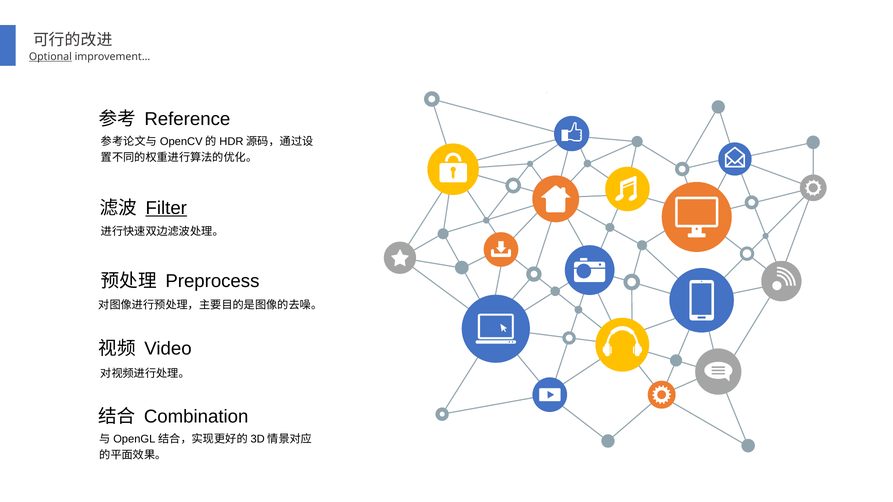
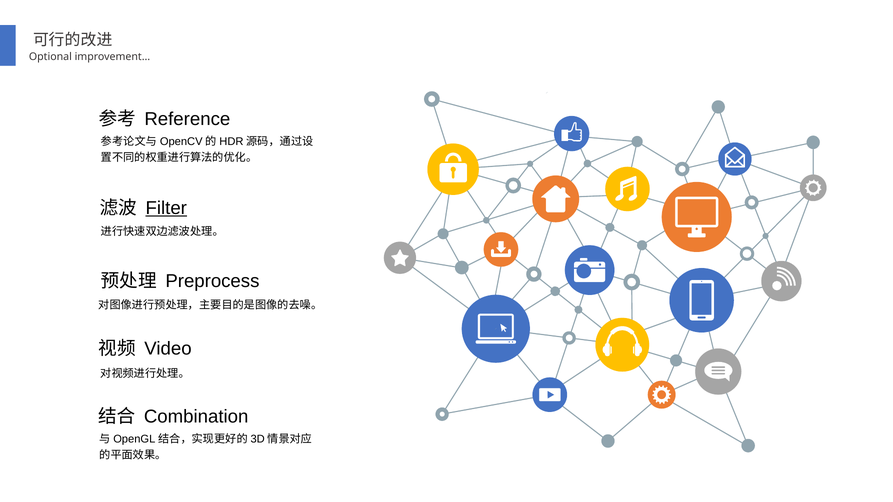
Optional underline: present -> none (50, 57)
